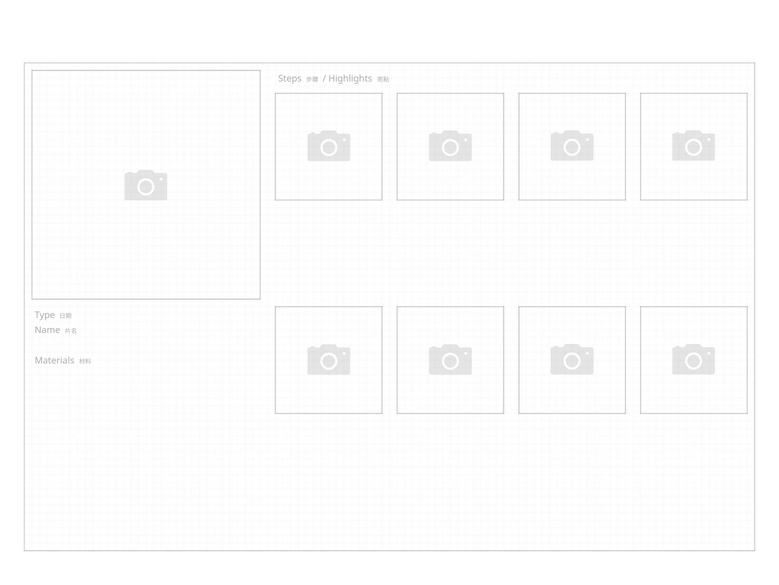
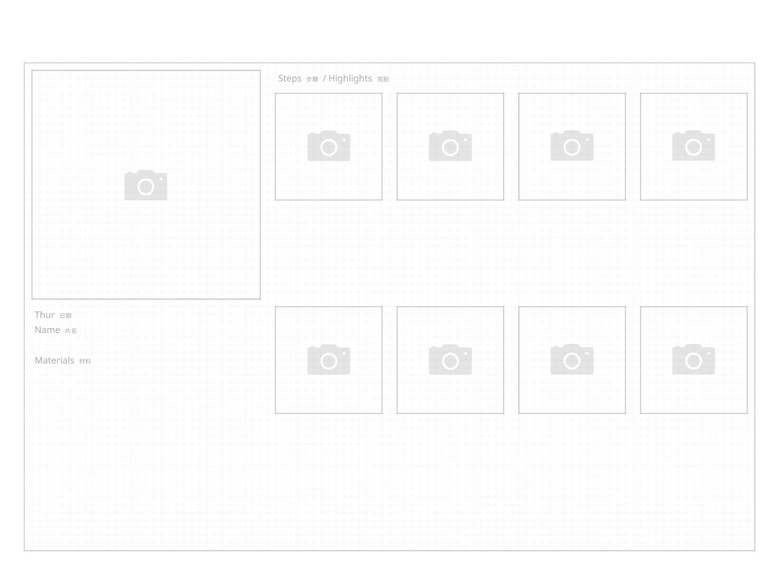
Type: Type -> Thur (45, 315)
